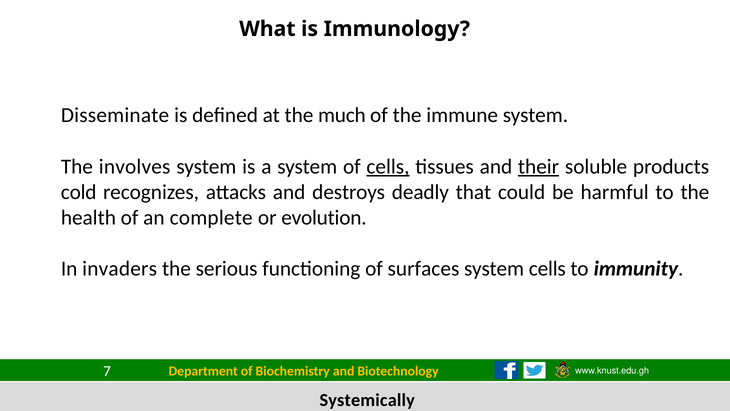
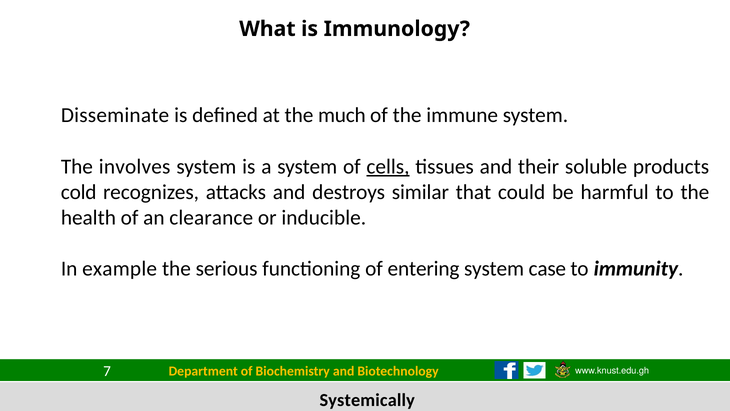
their underline: present -> none (539, 166)
deadly: deadly -> similar (420, 192)
complete: complete -> clearance (211, 217)
evolution: evolution -> inducible (324, 217)
invaders: invaders -> example (120, 269)
surfaces: surfaces -> entering (424, 269)
system cells: cells -> case (547, 269)
